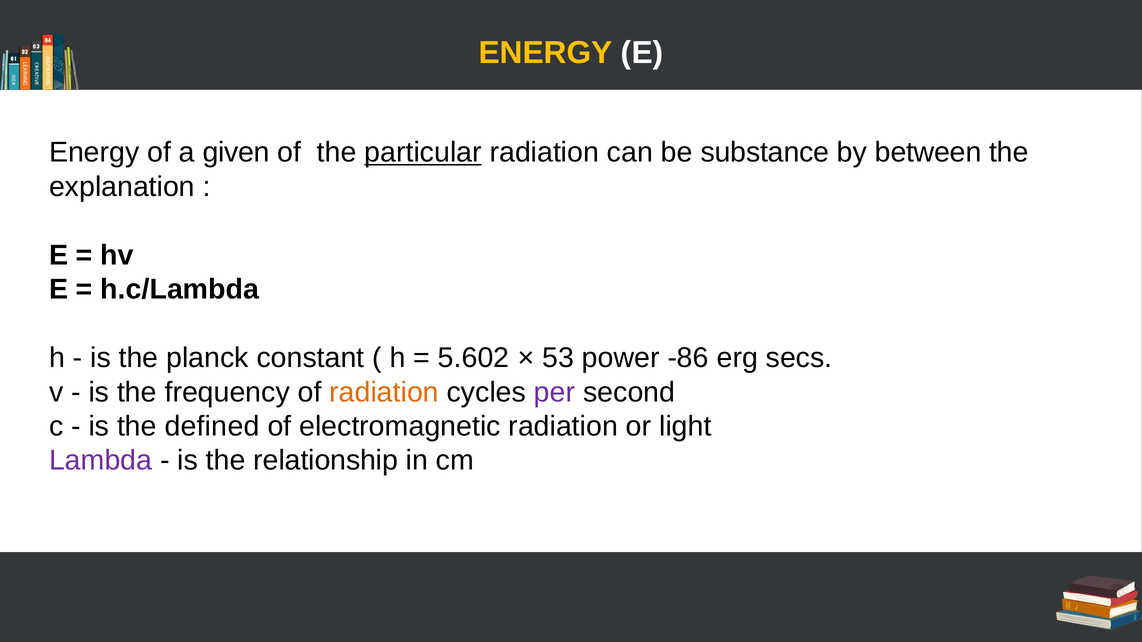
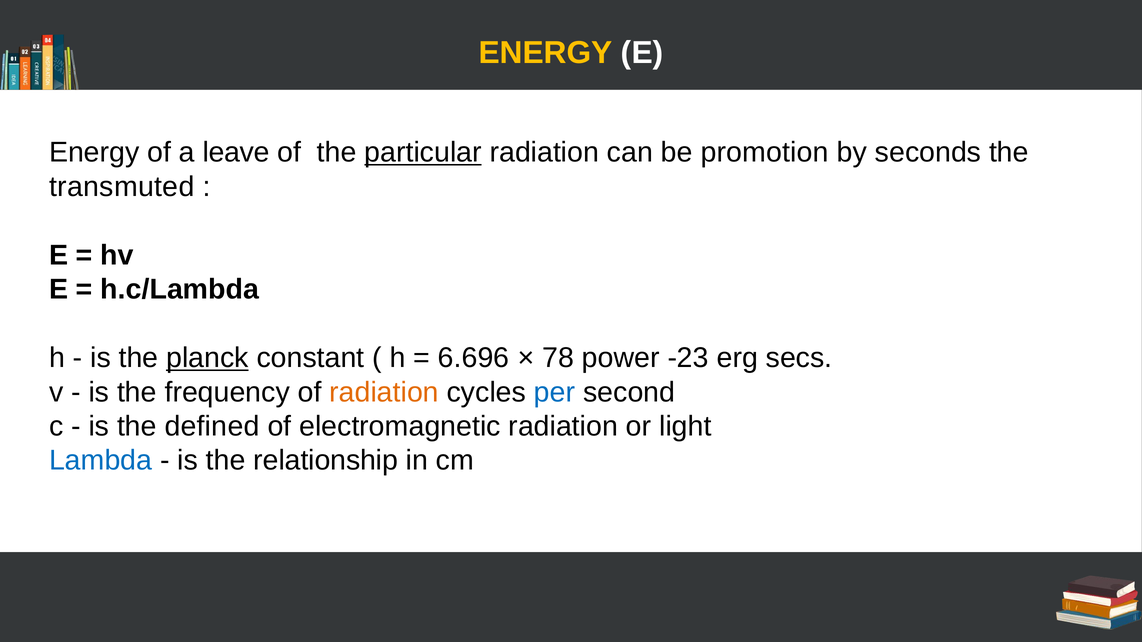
given: given -> leave (236, 153)
substance: substance -> promotion (765, 153)
between: between -> seconds (928, 153)
explanation: explanation -> transmuted (122, 187)
planck underline: none -> present (207, 358)
5.602: 5.602 -> 6.696 (474, 358)
53: 53 -> 78 (558, 358)
-86: -86 -> -23 (688, 358)
per colour: purple -> blue (555, 392)
Lambda colour: purple -> blue (101, 461)
